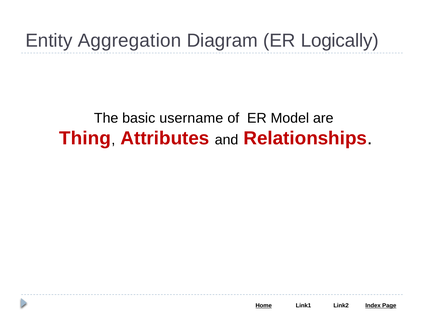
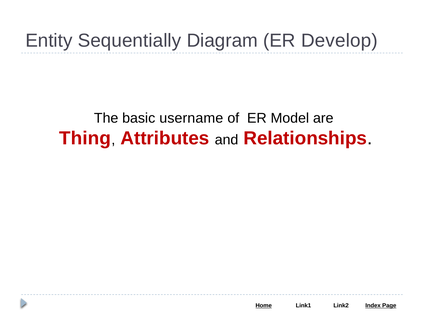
Aggregation: Aggregation -> Sequentially (130, 41)
Logically: Logically -> Develop (340, 41)
